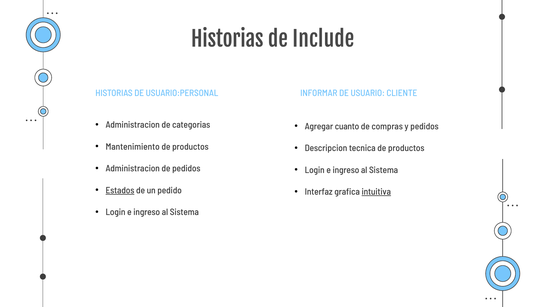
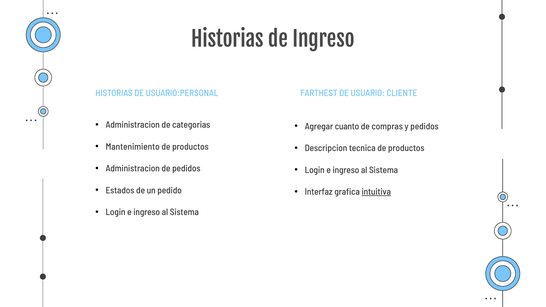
de Include: Include -> Ingreso (324, 40)
INFORMAR: INFORMAR -> FARTHEST (319, 93)
Estados underline: present -> none (120, 190)
